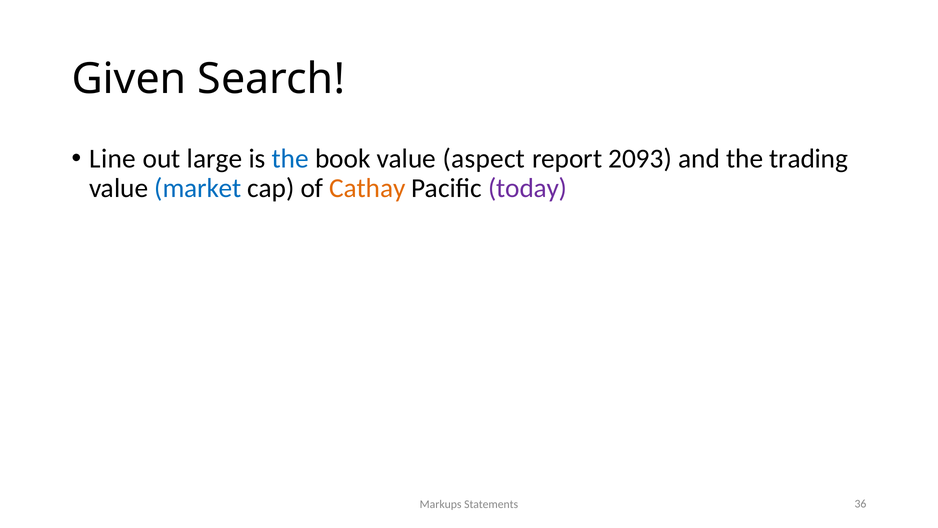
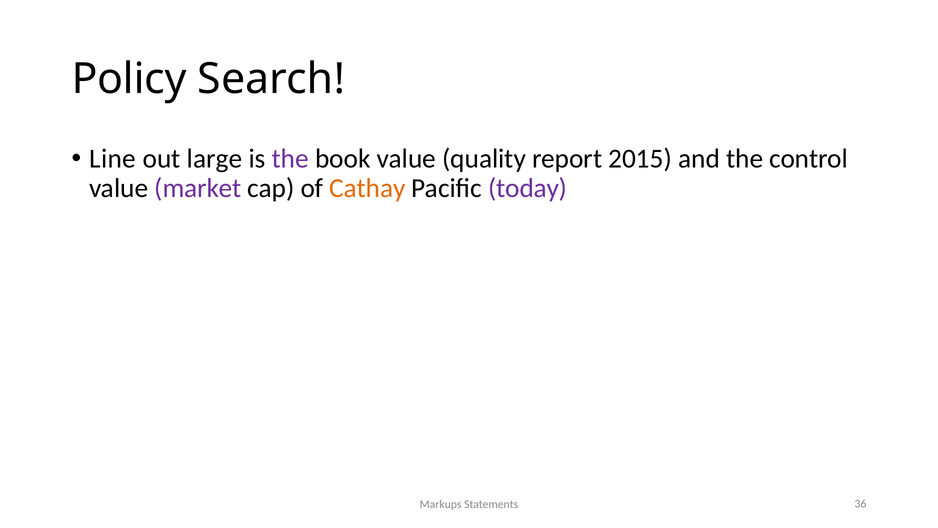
Given: Given -> Policy (129, 79)
the colour: blue -> purple (290, 159)
aspect: aspect -> quality (484, 159)
2093: 2093 -> 2015 (640, 159)
trading: trading -> control (809, 159)
market colour: blue -> purple (198, 188)
